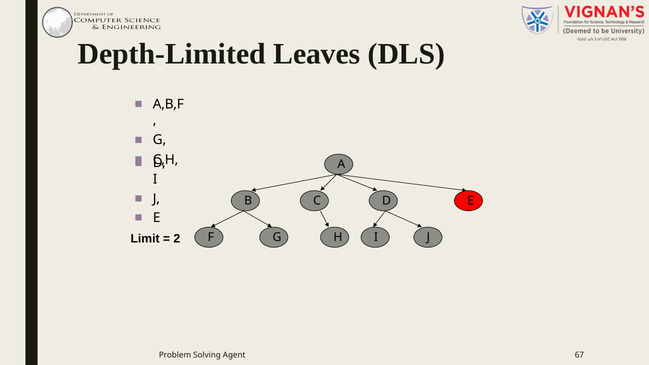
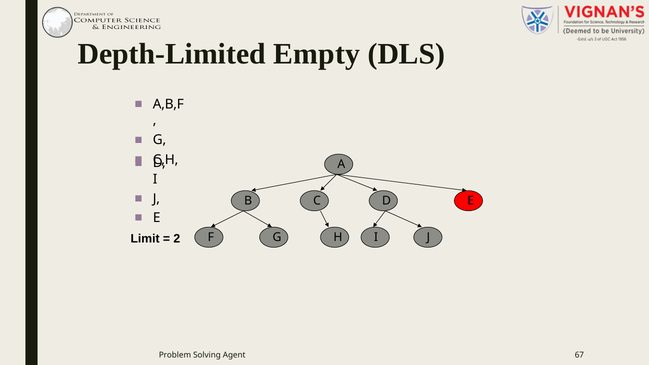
Leaves: Leaves -> Empty (317, 54)
